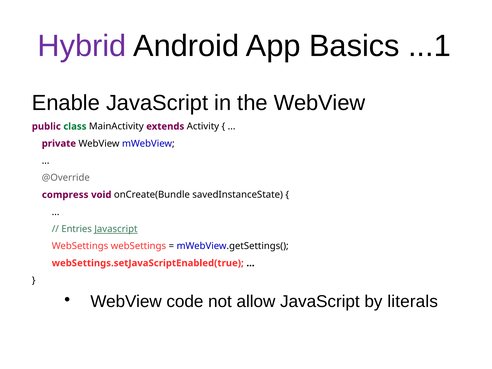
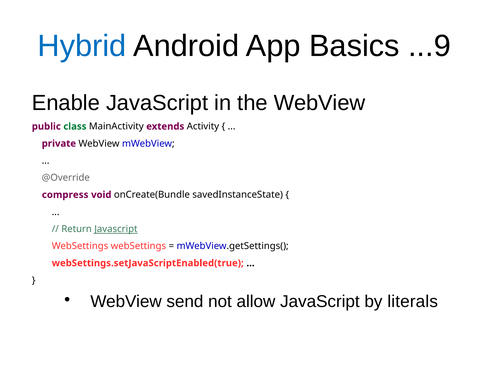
Hybrid colour: purple -> blue (82, 46)
...1: ...1 -> ...9 (429, 46)
Entries: Entries -> Return (77, 229)
code: code -> send (185, 302)
